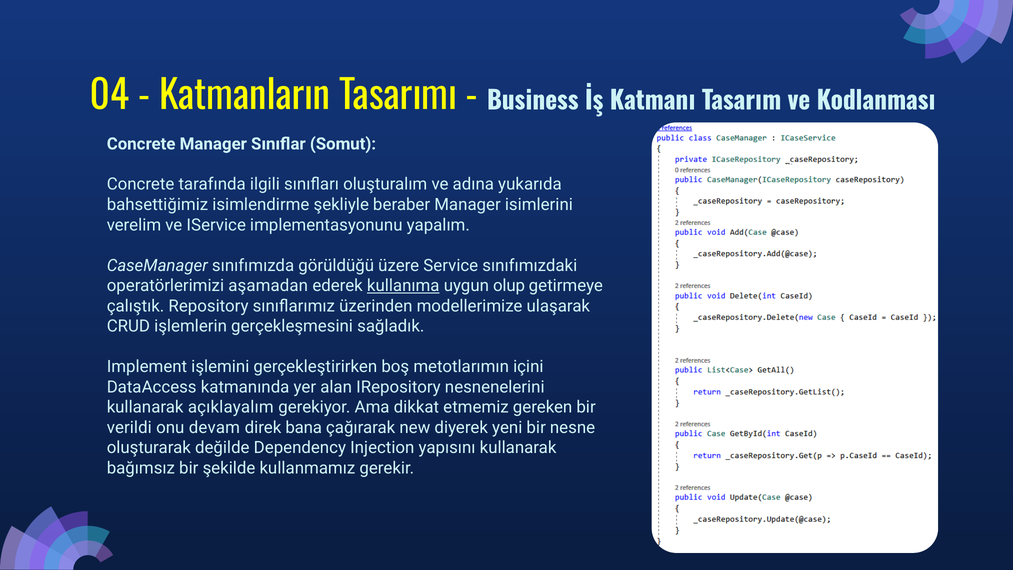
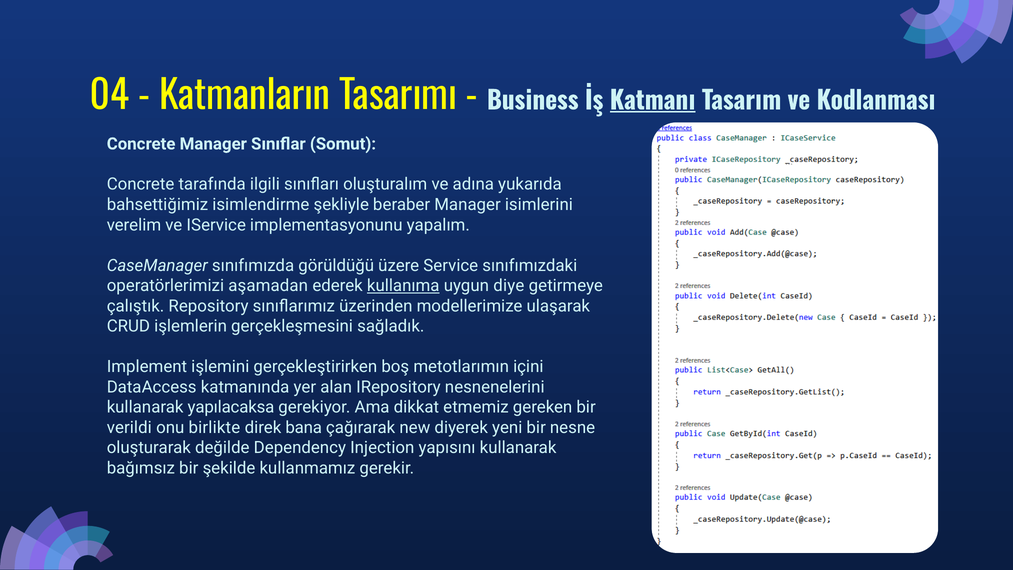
Katmanı underline: none -> present (653, 101)
olup: olup -> diye (509, 286)
açıklayalım: açıklayalım -> yapılacaksa (231, 407)
devam: devam -> birlikte (214, 427)
